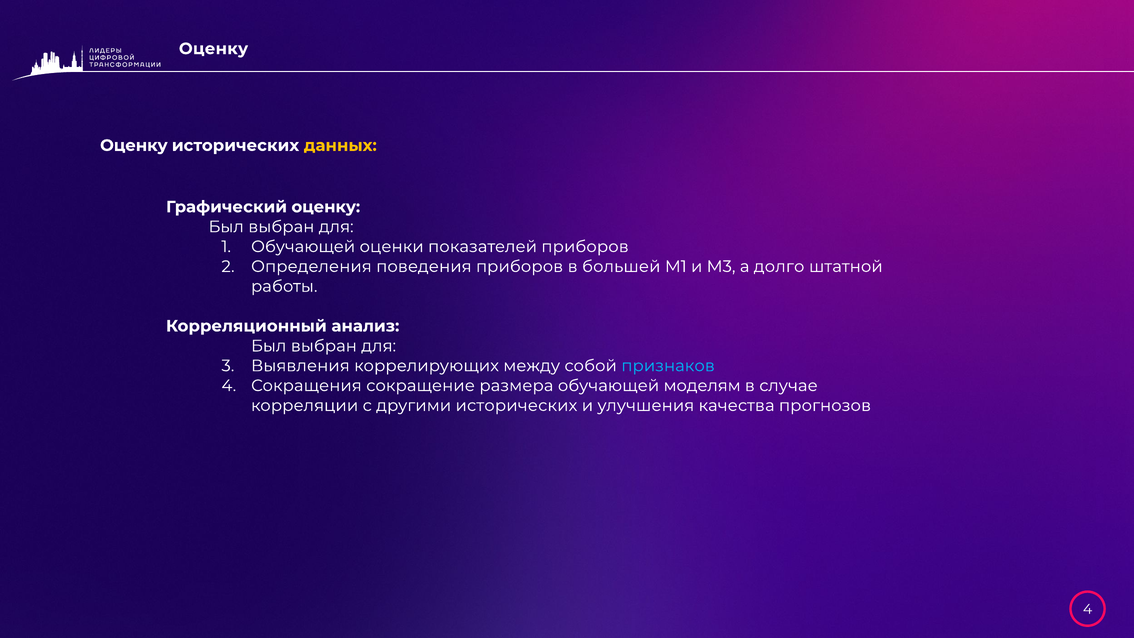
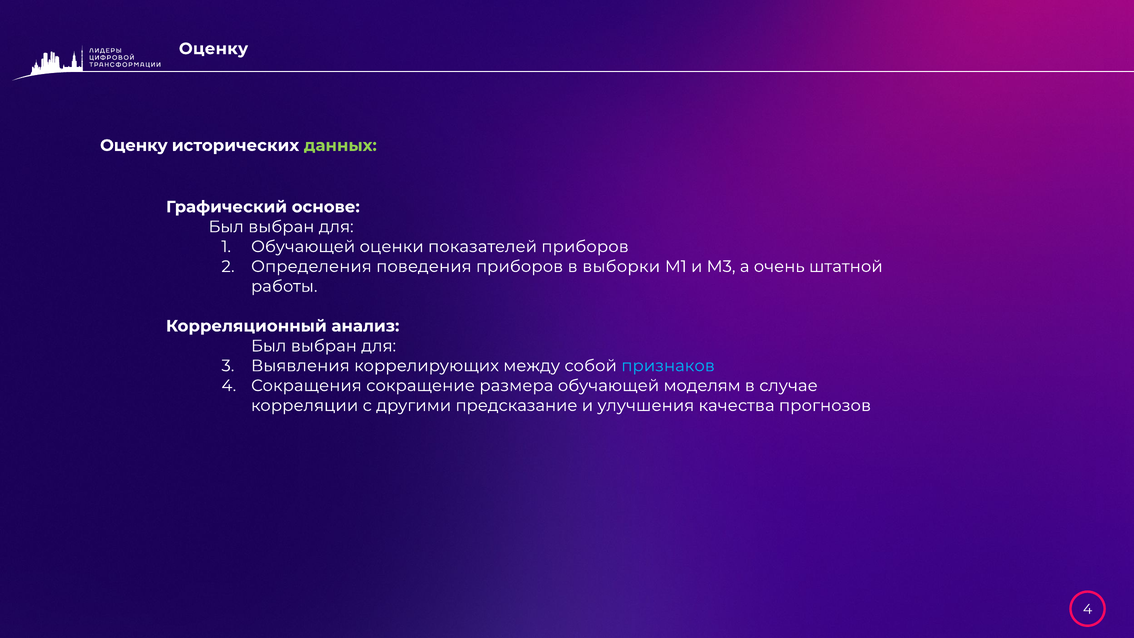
данных colour: yellow -> light green (340, 145)
Графический оценку: оценку -> основе (326, 207)
большей: большей -> выборки (621, 266)
долго: долго -> очень (779, 266)
другими исторических: исторических -> предсказание (516, 405)
